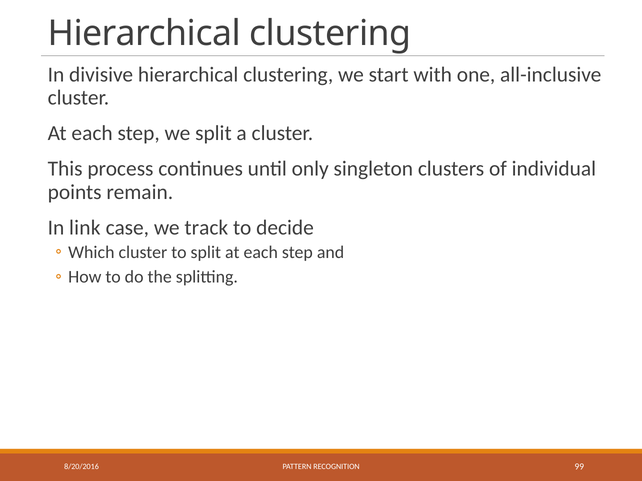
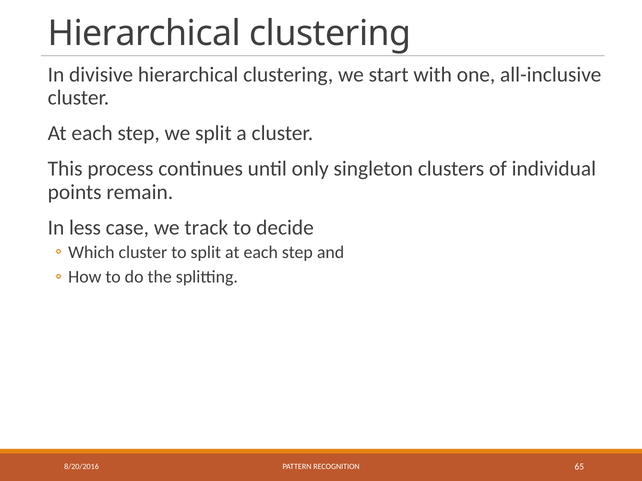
link: link -> less (85, 228)
99: 99 -> 65 (579, 467)
